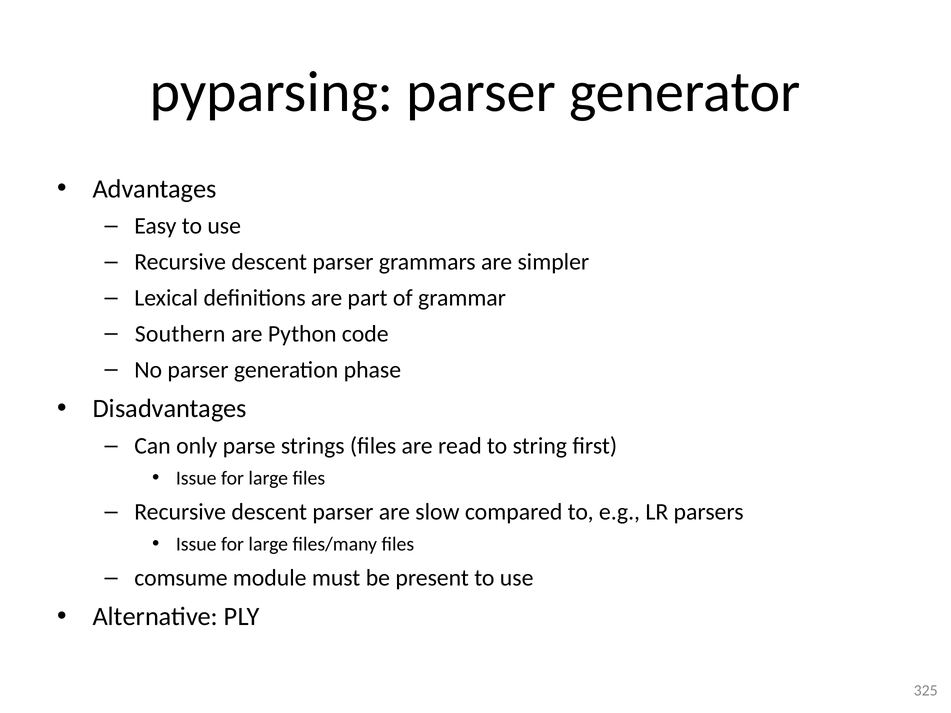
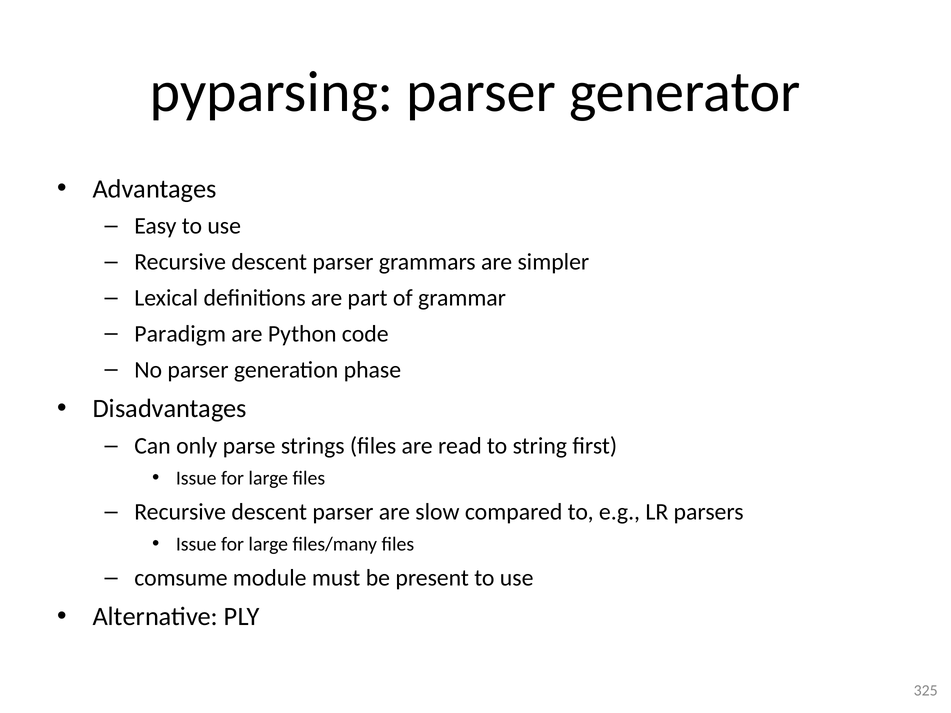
Southern: Southern -> Paradigm (180, 334)
